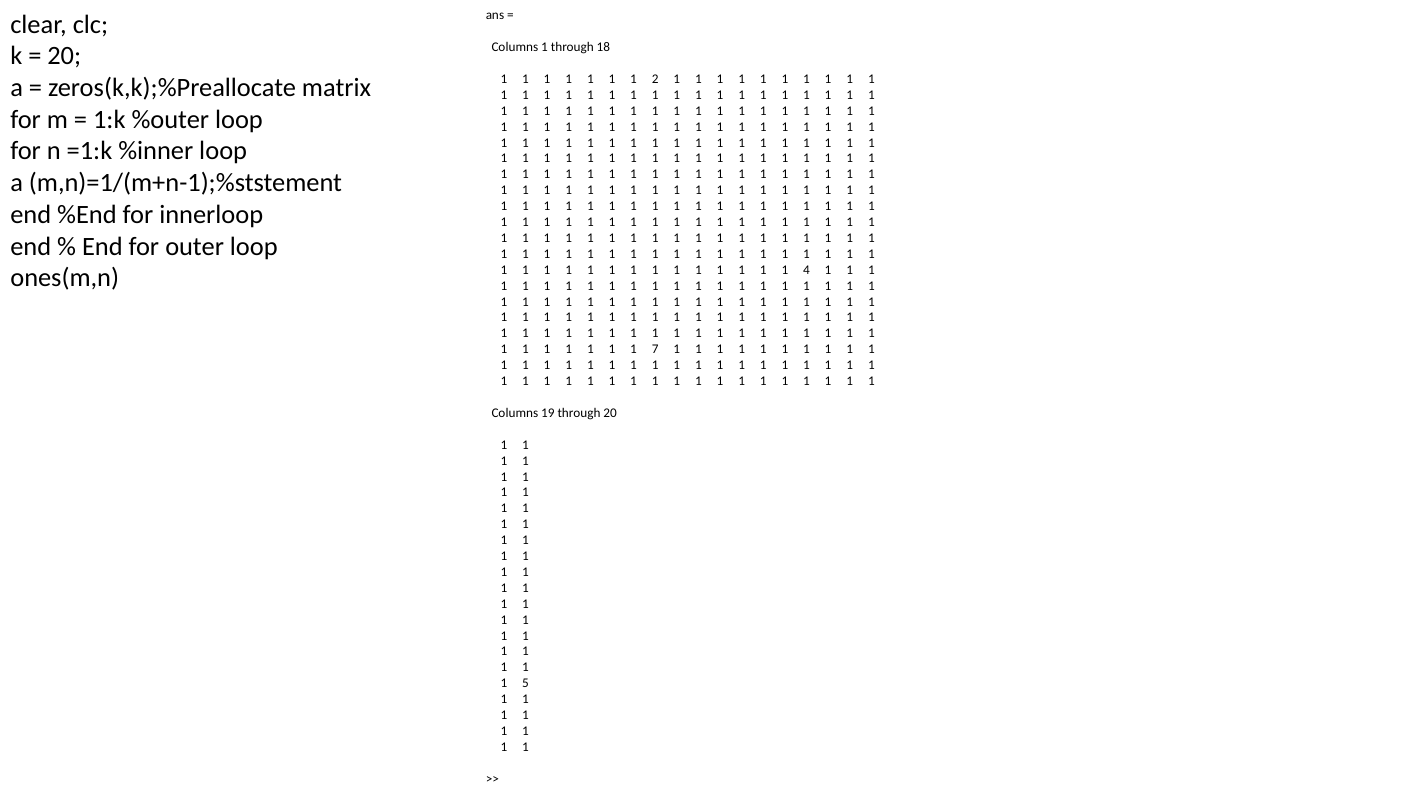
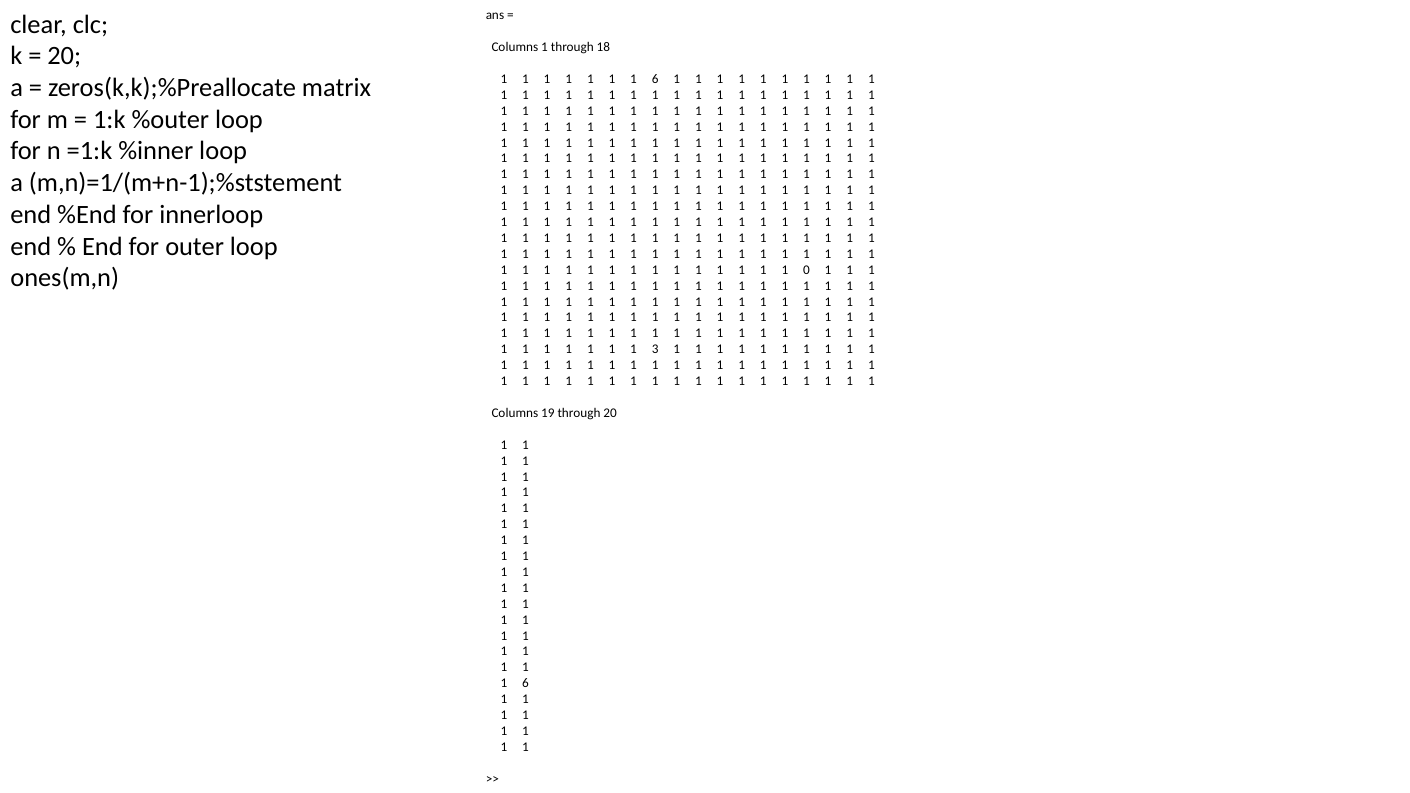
2: 2 -> 6 (655, 79)
4: 4 -> 0 (807, 270)
7: 7 -> 3 (655, 349)
5: 5 -> 6 (525, 683)
